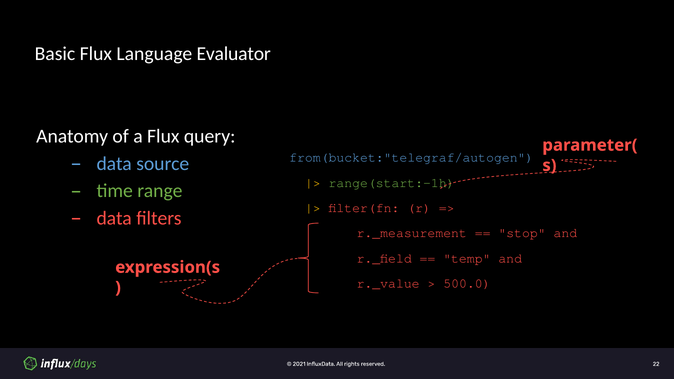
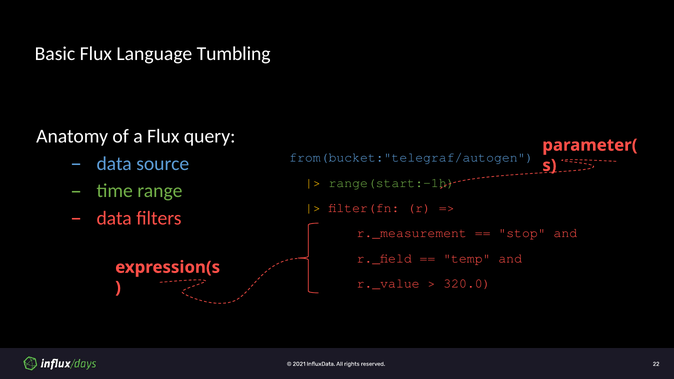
Evaluator: Evaluator -> Tumbling (234, 54)
500.0: 500.0 -> 320.0 (467, 283)
